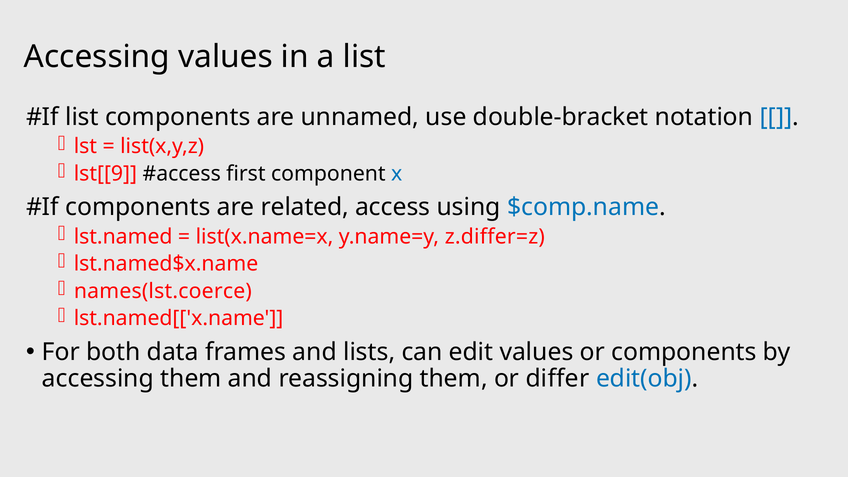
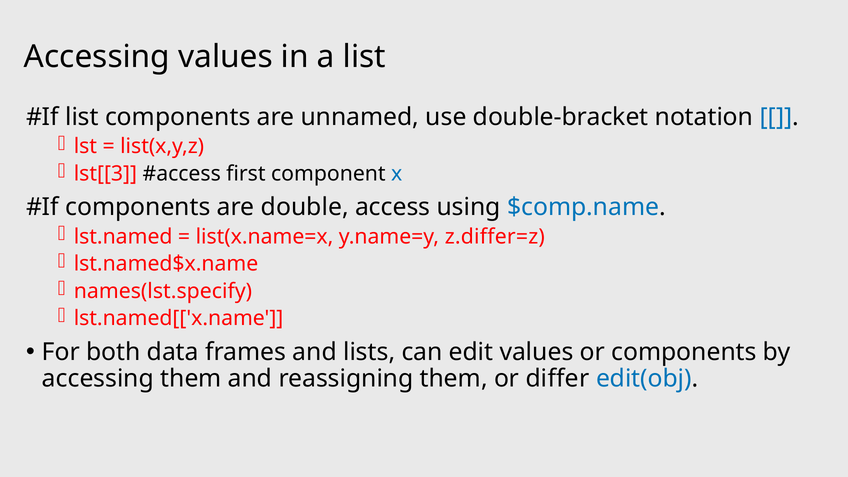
lst[[9: lst[[9 -> lst[[3 (105, 174)
related: related -> double (305, 207)
names(lst.coerce: names(lst.coerce -> names(lst.specify (163, 291)
